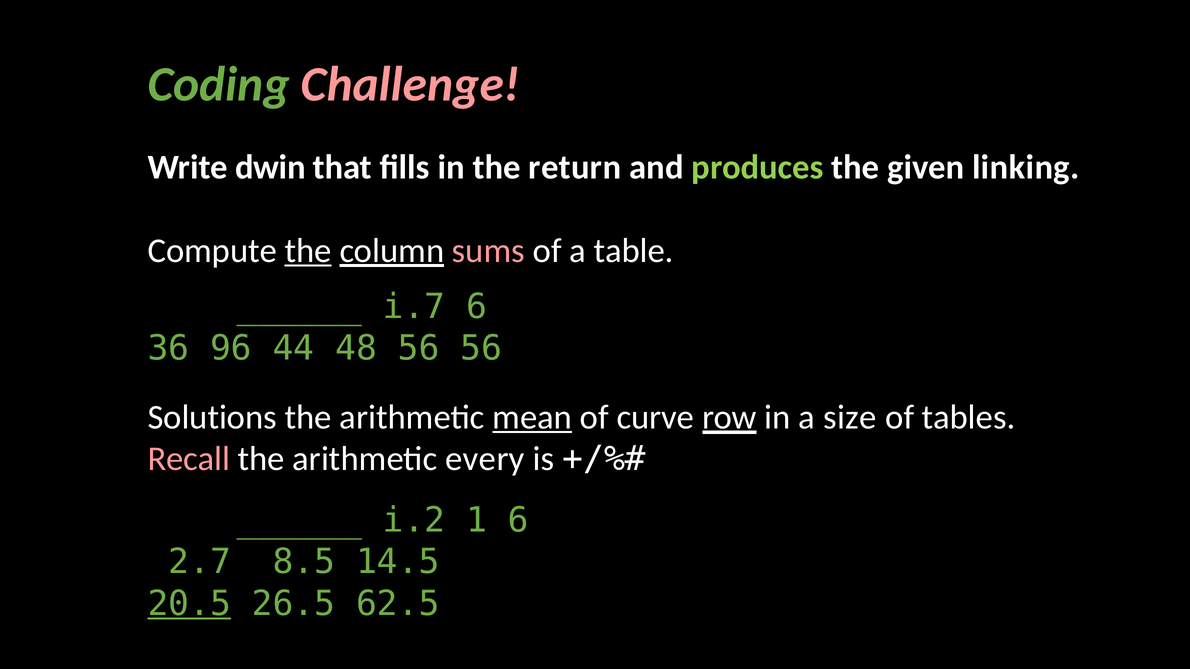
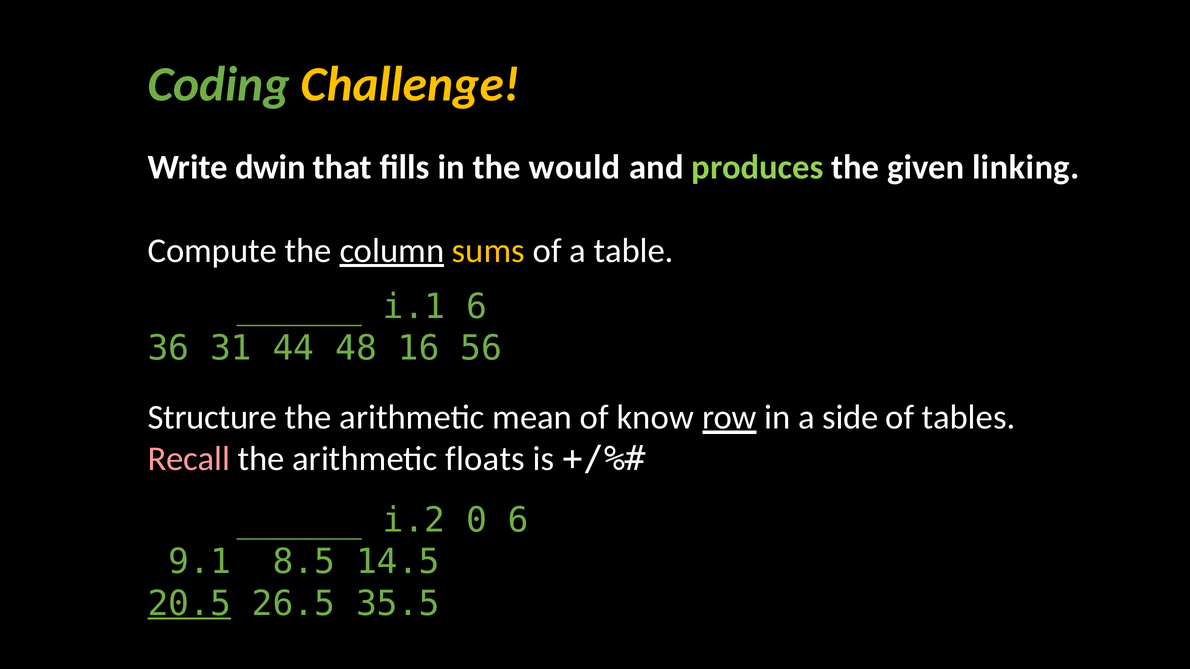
Challenge colour: pink -> yellow (410, 84)
return: return -> would (575, 167)
the underline: present -> none (308, 251)
sums colour: pink -> yellow (488, 251)
i.7: i.7 -> i.1 (414, 307)
96: 96 -> 31 (231, 349)
48 56: 56 -> 16 (419, 349)
Solutions: Solutions -> Structure (212, 417)
mean underline: present -> none (532, 417)
curve: curve -> know (655, 417)
size: size -> side (850, 417)
every: every -> floats (485, 459)
1: 1 -> 0 (477, 521)
2.7: 2.7 -> 9.1 (200, 562)
62.5: 62.5 -> 35.5 (398, 604)
